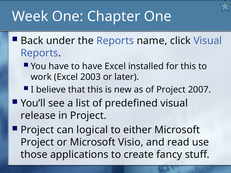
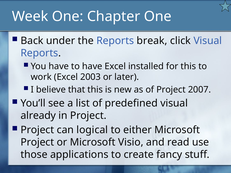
name: name -> break (152, 41)
release: release -> already (38, 116)
